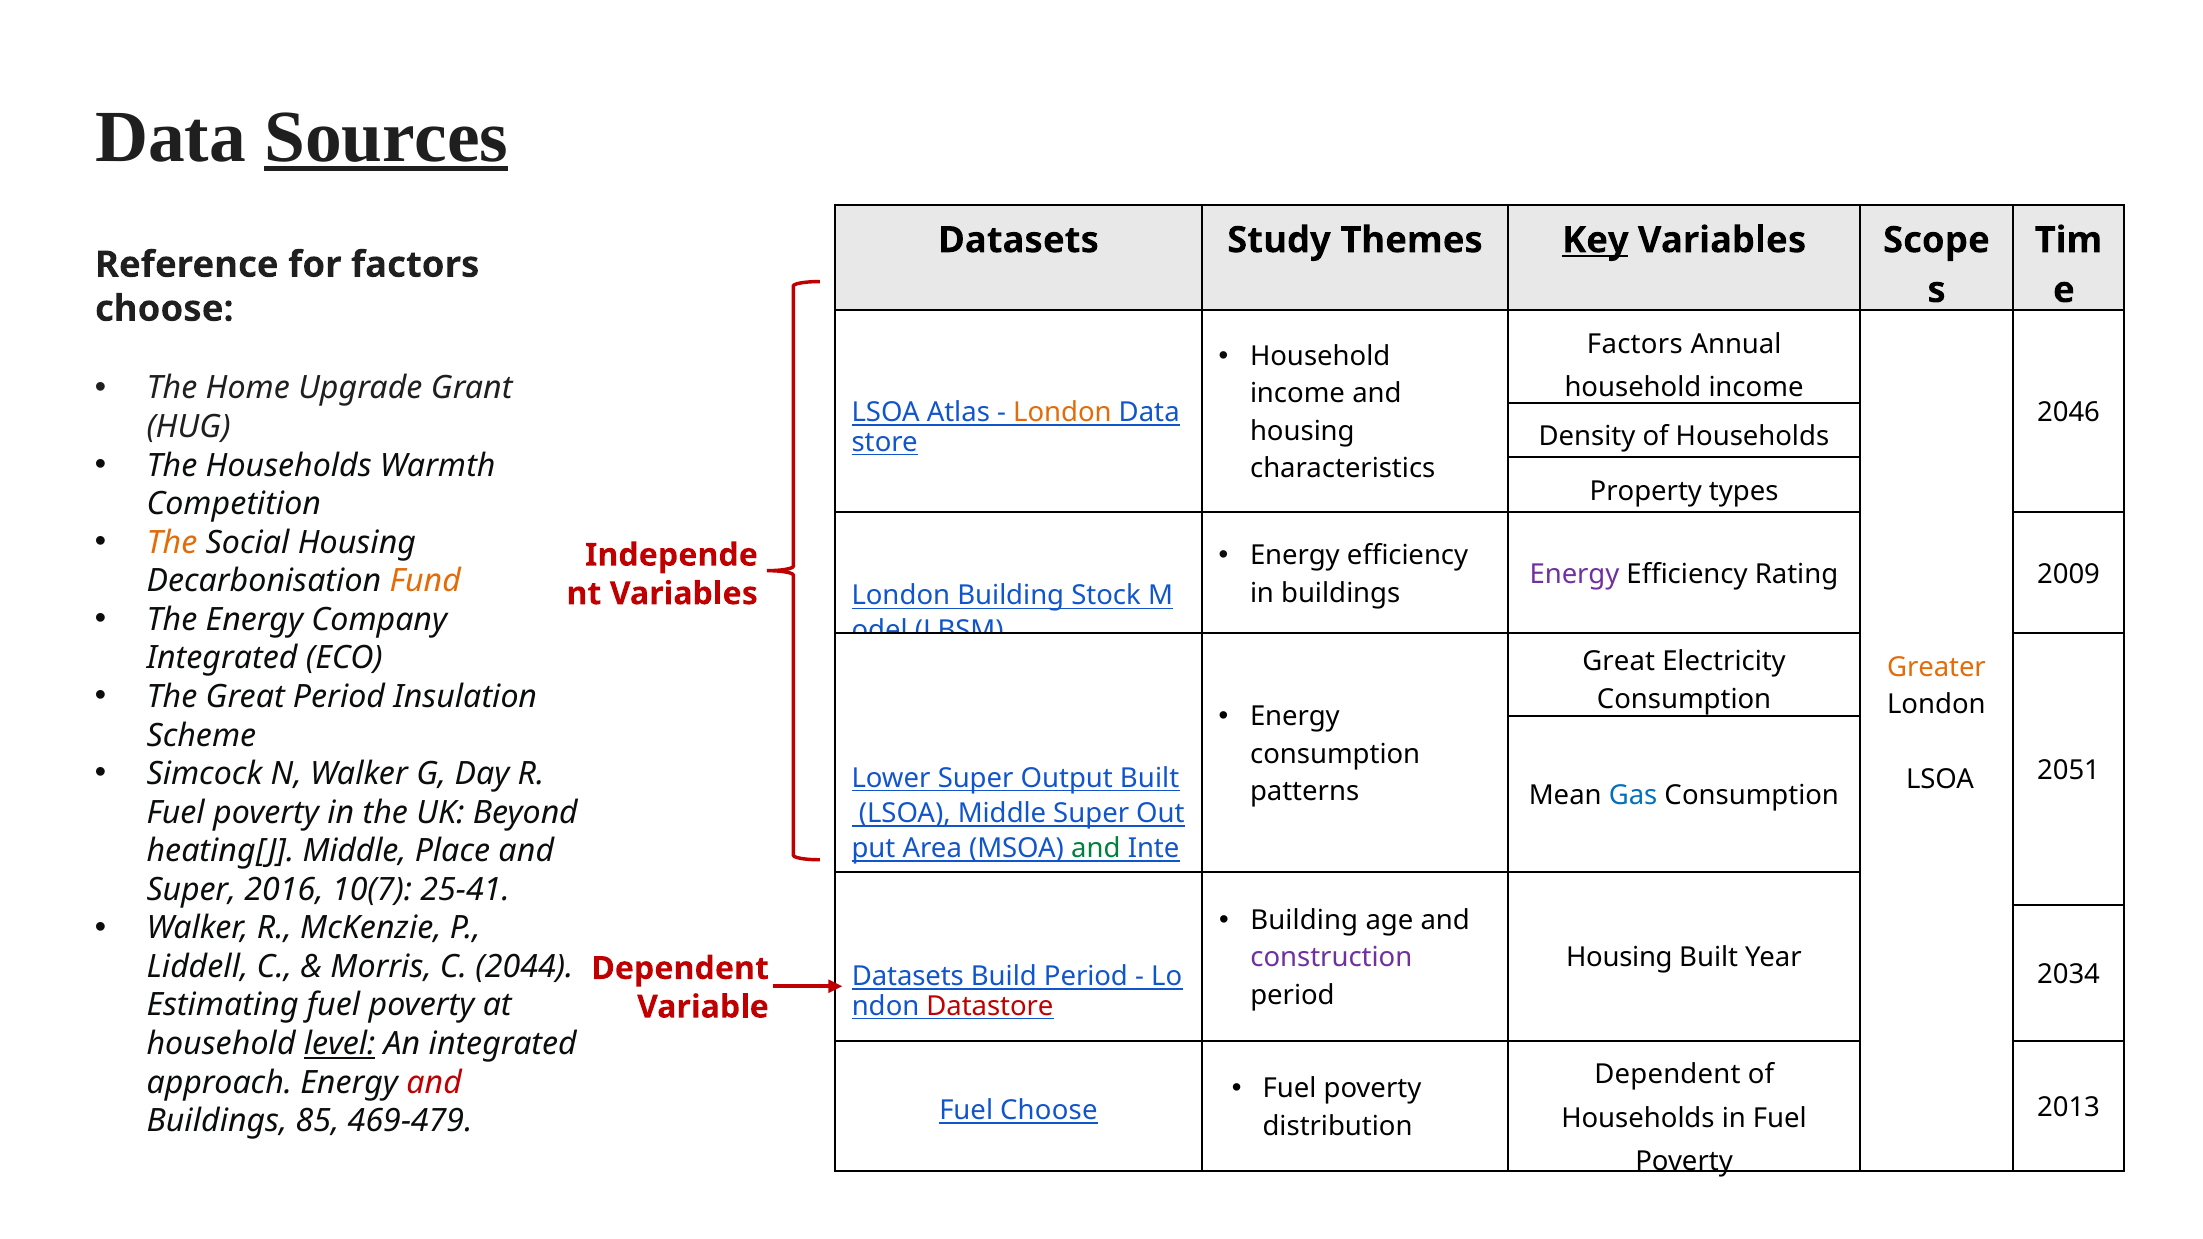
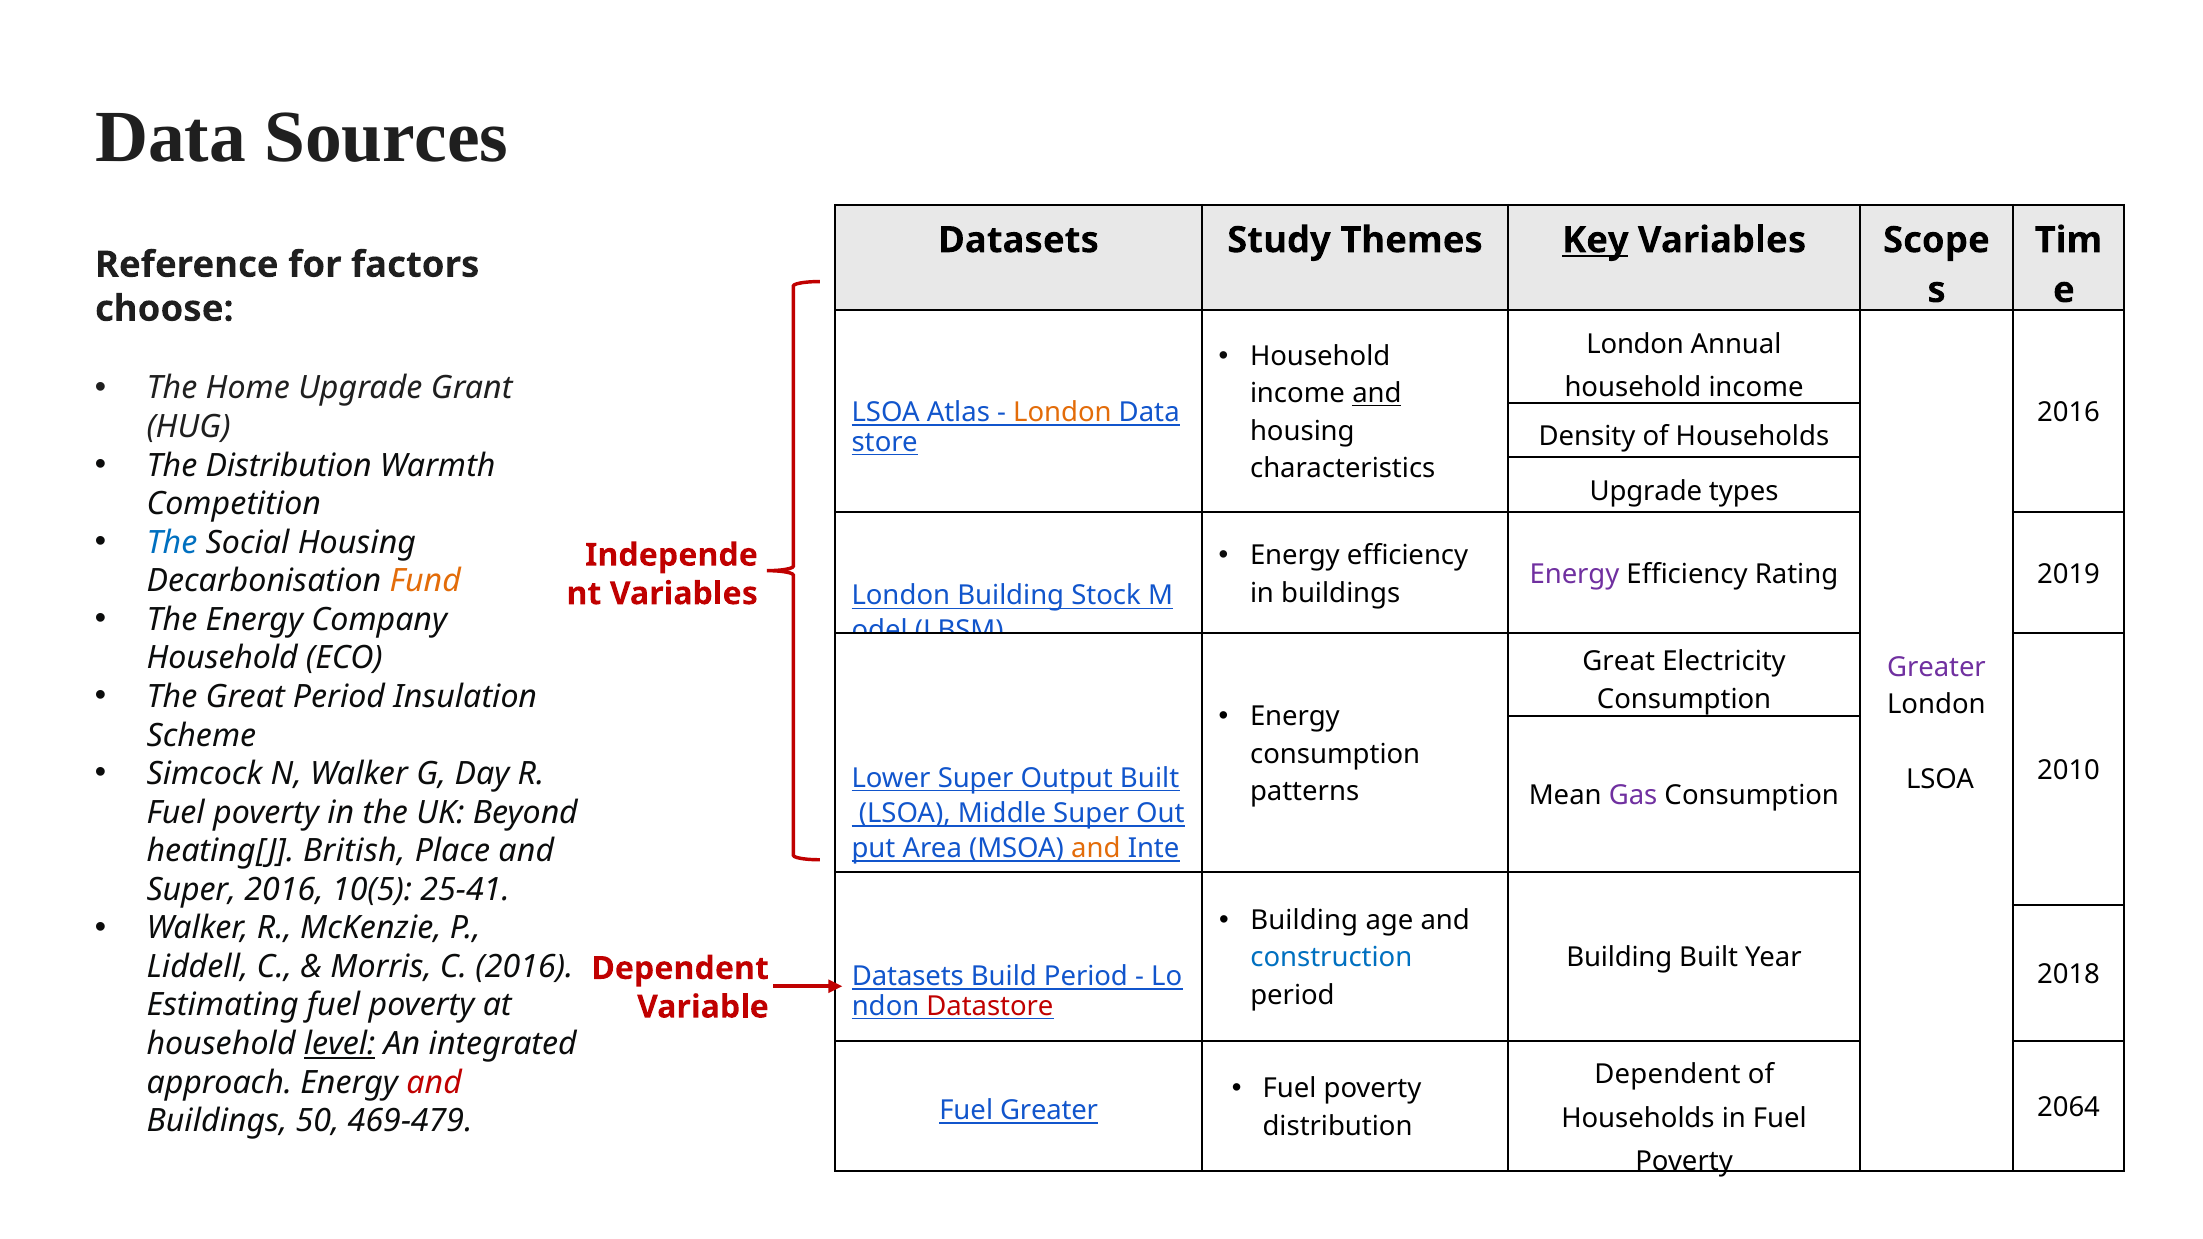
Sources underline: present -> none (386, 137)
Factors: Factors -> London (1635, 344)
and underline: none -> present (1377, 394)
2046: 2046 -> 2016 (2069, 413)
The Households: Households -> Distribution (289, 465)
Property: Property -> Upgrade (1646, 492)
The colour: orange -> blue (172, 543)
2009: 2009 -> 2019 (2069, 574)
Integrated: Integrated -> Household (222, 658)
Greater colour: orange -> purple (1937, 667)
2051: 2051 -> 2010 (2069, 771)
Gas colour: blue -> purple (1633, 796)
and colour: green -> orange (1096, 849)
heating[J Middle: Middle -> British (354, 851)
10(7: 10(7 -> 10(5 (372, 890)
construction colour: purple -> blue (1331, 958)
Housing: Housing -> Building (1619, 958)
C 2044: 2044 -> 2016 (524, 967)
2034: 2034 -> 2018 (2069, 975)
2013: 2013 -> 2064 (2069, 1108)
Fuel Choose: Choose -> Greater (1049, 1111)
85: 85 -> 50 (318, 1121)
